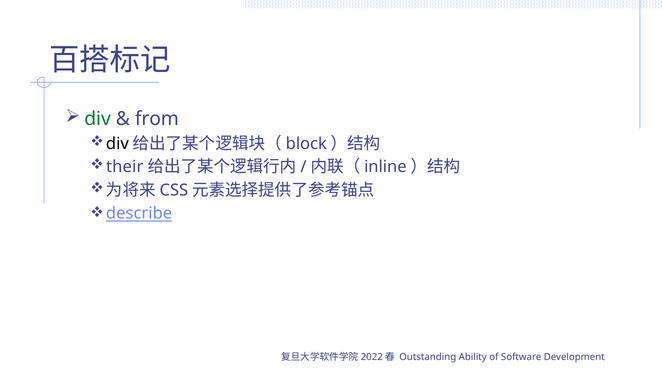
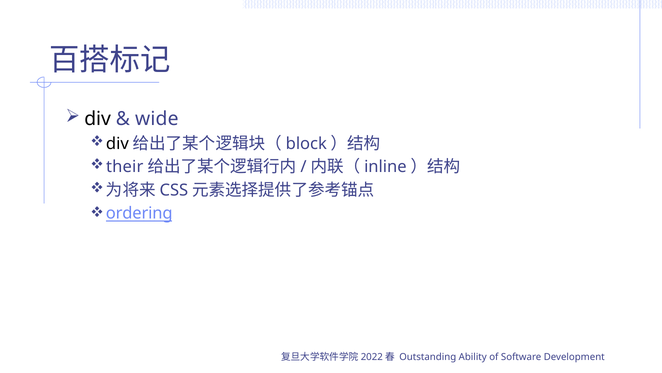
div colour: green -> black (98, 119)
from: from -> wide (157, 119)
describe: describe -> ordering (139, 213)
